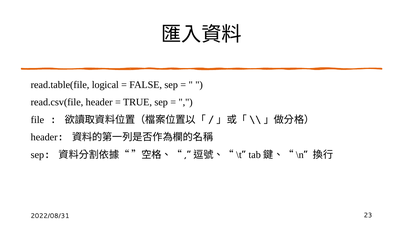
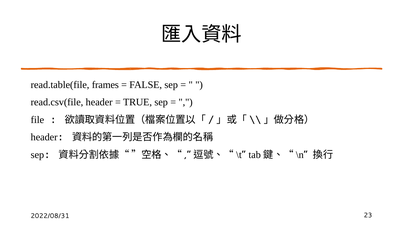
logical: logical -> frames (105, 85)
